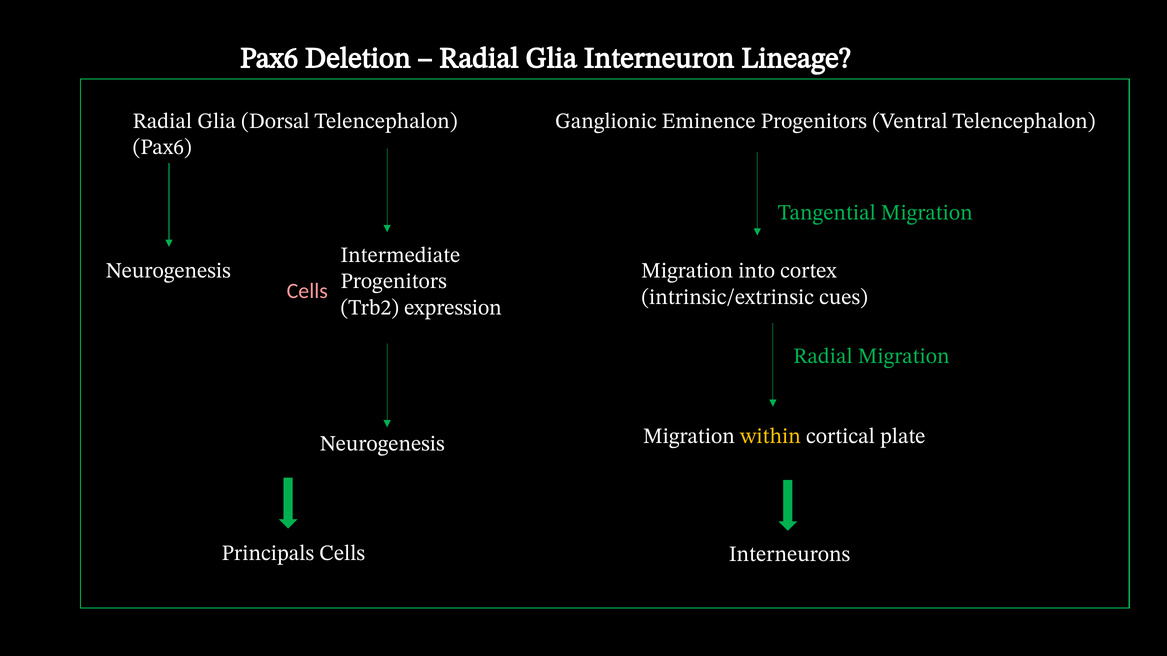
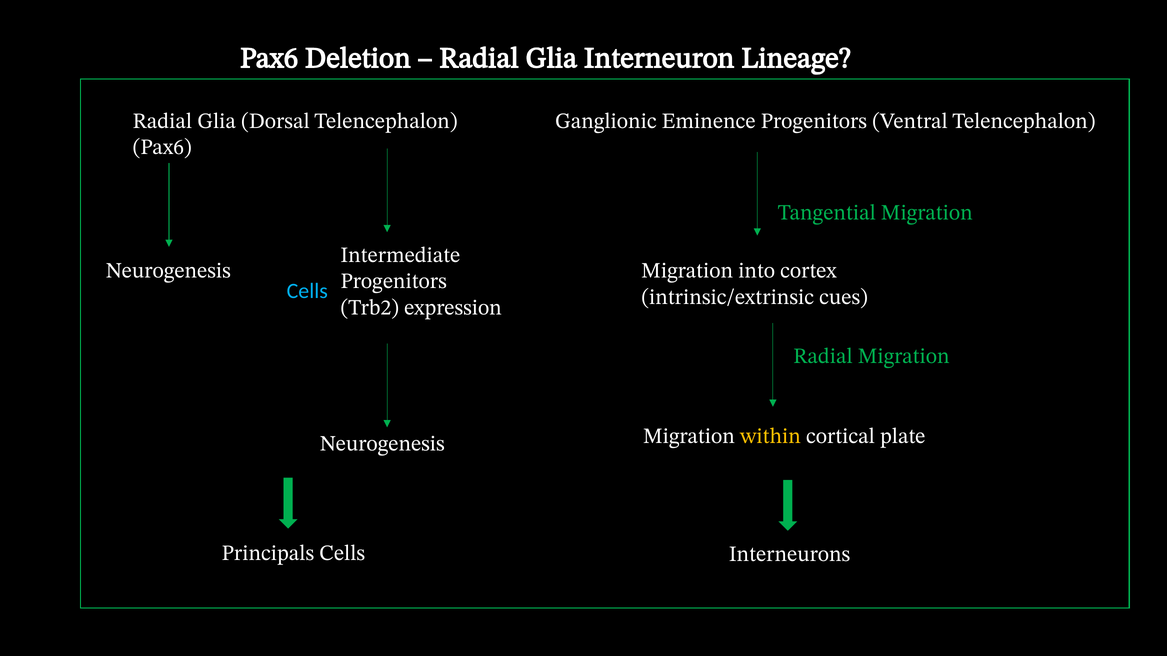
Cells colour: pink -> light blue (307, 291)
